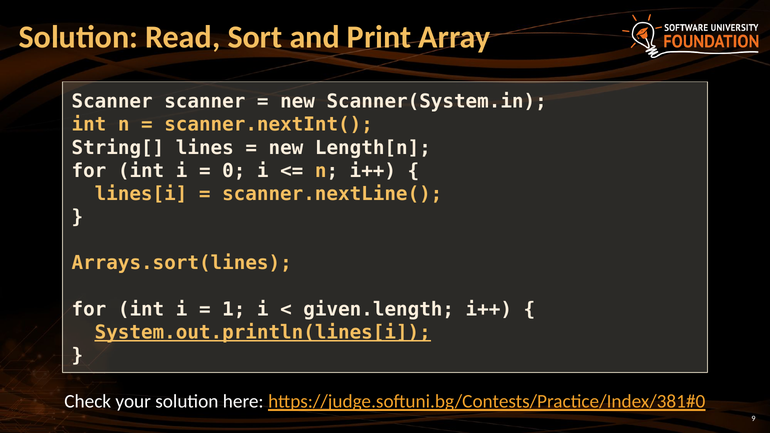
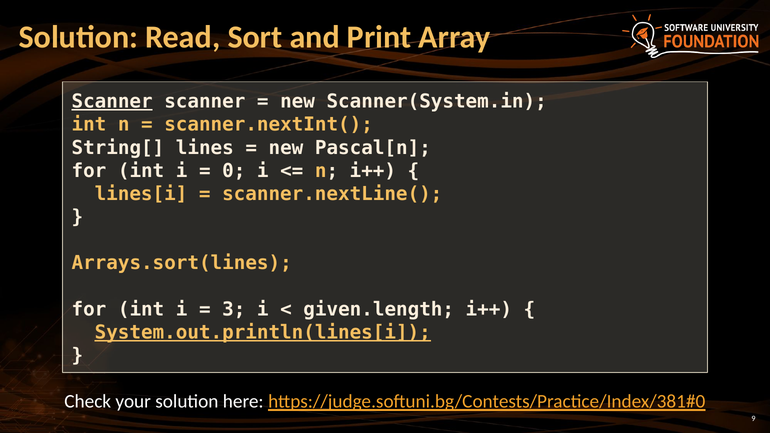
Scanner underline: none -> present (112, 102)
Length[n: Length[n -> Pascal[n (373, 148)
1: 1 -> 3 (234, 309)
